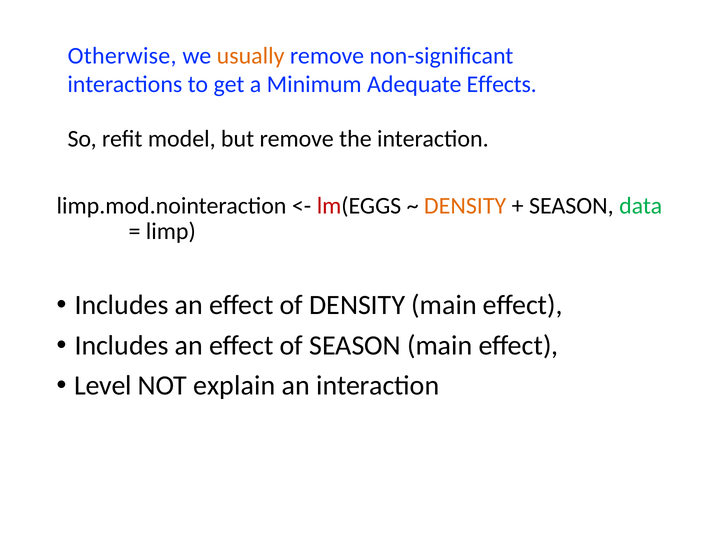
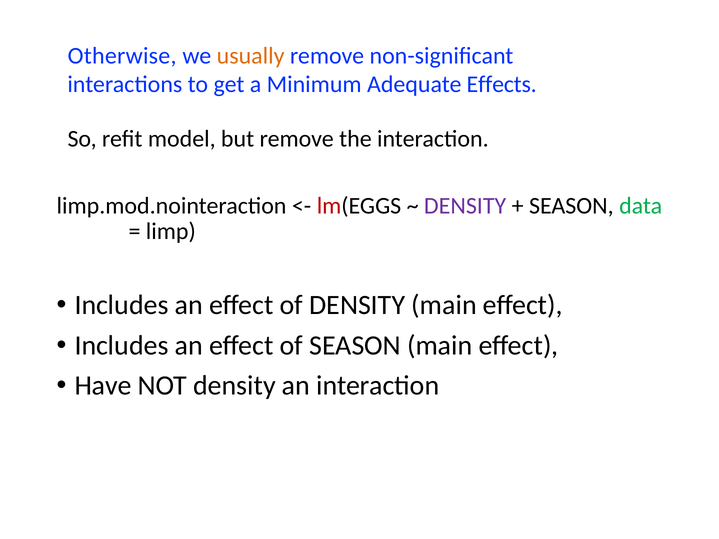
DENSITY colour: orange -> purple (465, 206)
Level: Level -> Have (103, 386)
NOT explain: explain -> density (234, 386)
